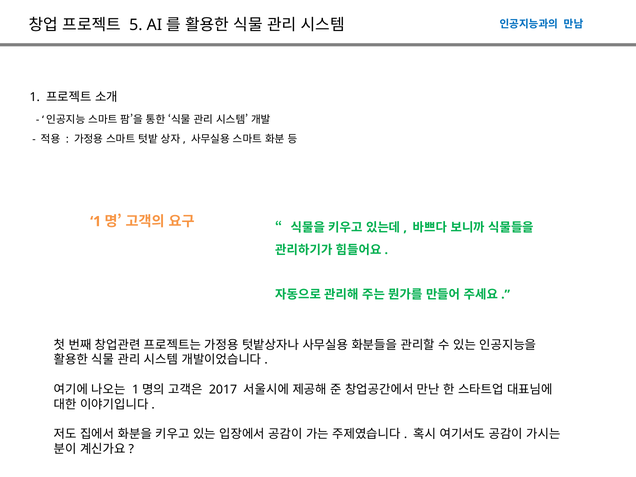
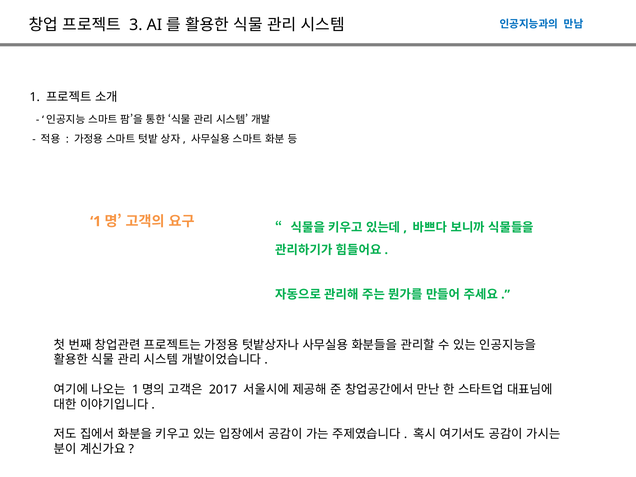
5: 5 -> 3 (136, 25)
